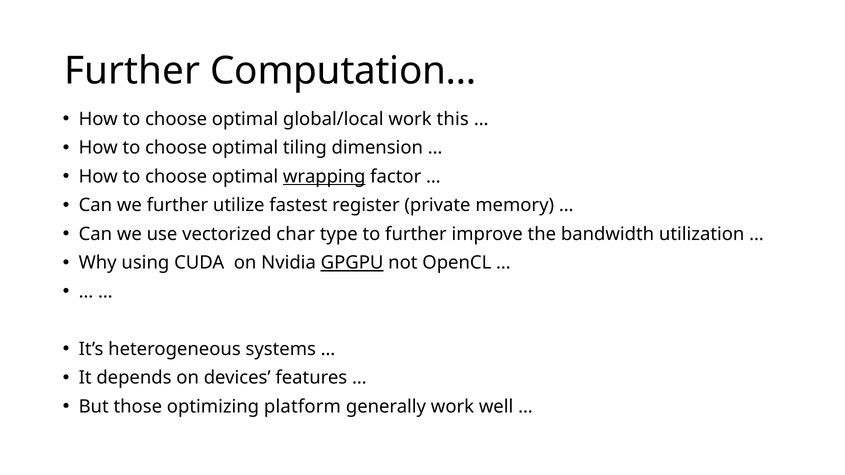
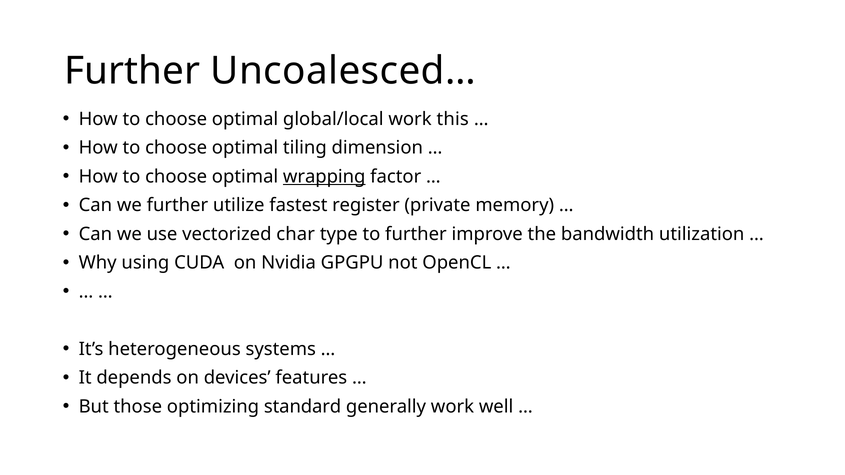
Computation…: Computation… -> Uncoalesced… (343, 71)
GPGPU underline: present -> none (352, 263)
platform: platform -> standard (303, 407)
